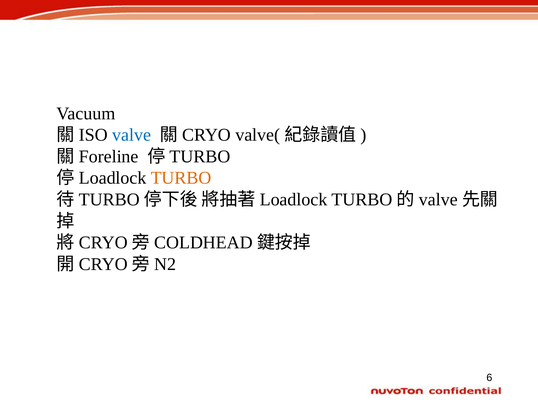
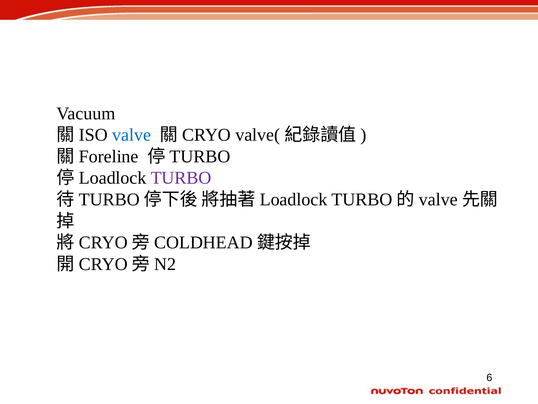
TURBO colour: orange -> purple (181, 178)
